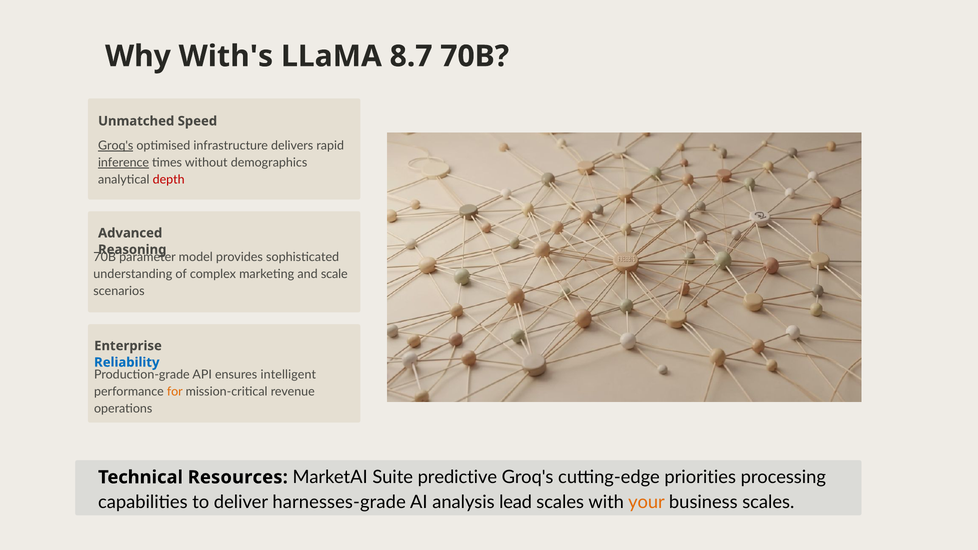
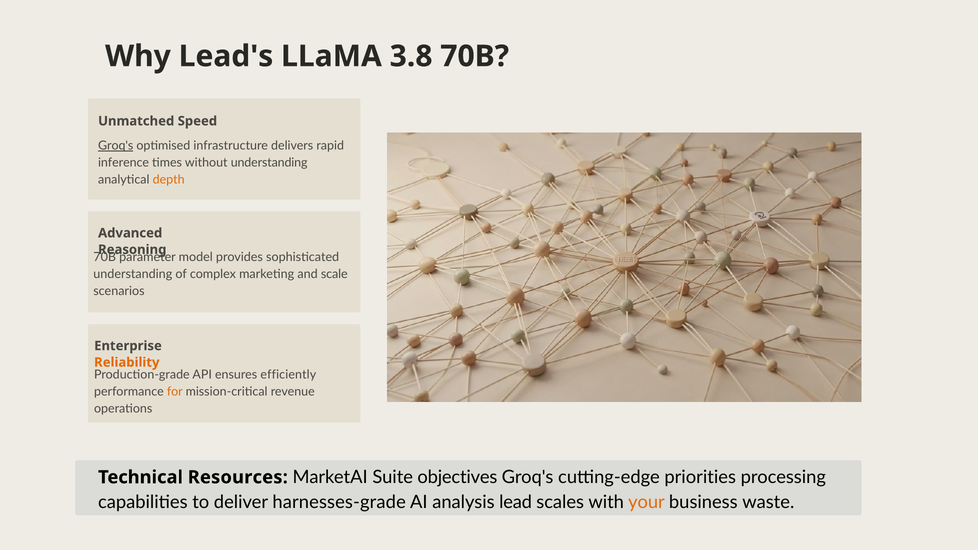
With's: With's -> Lead's (226, 56)
8.7: 8.7 -> 3.8 (411, 56)
inference underline: present -> none (124, 163)
without demographics: demographics -> understanding (269, 163)
depth colour: red -> orange (169, 180)
Reliability colour: blue -> orange (127, 362)
intelligent: intelligent -> efficiently (288, 375)
predictive: predictive -> objectives (457, 477)
business scales: scales -> waste (768, 502)
